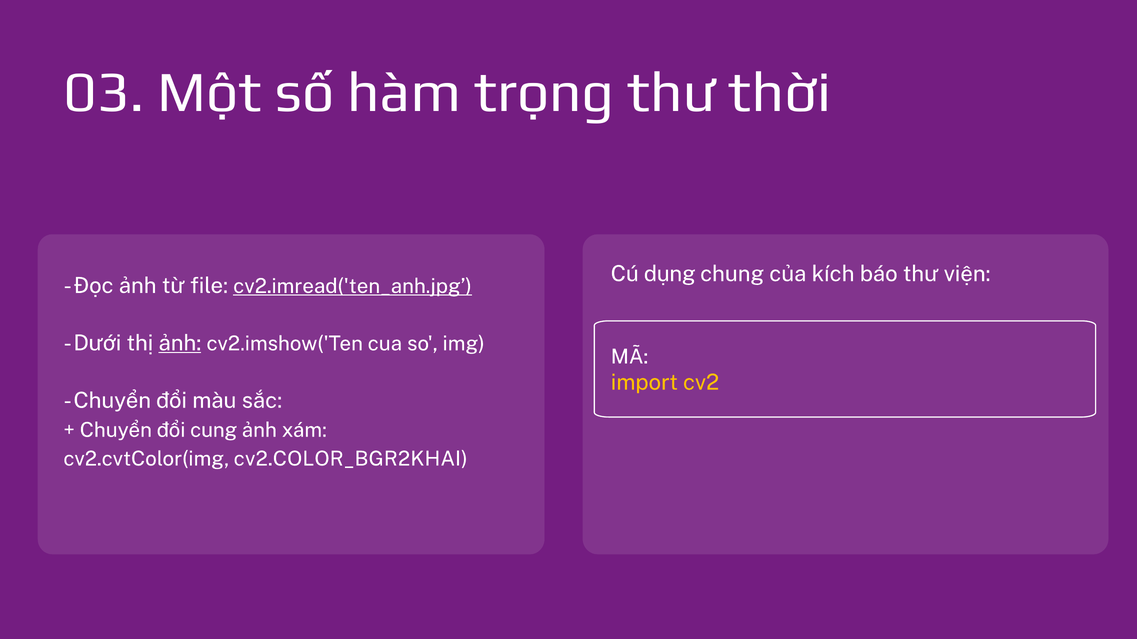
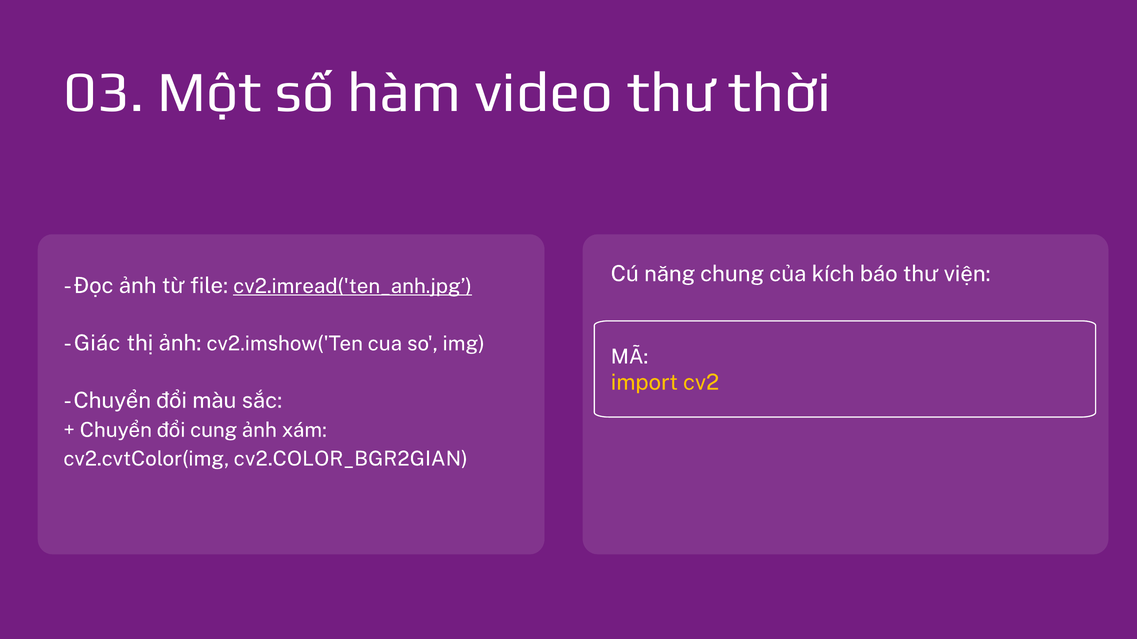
trọng: trọng -> video (544, 93)
dụng: dụng -> năng (670, 274)
Dưới: Dưới -> Giác (97, 343)
ảnh underline: present -> none (180, 343)
cv2.COLOR_BGR2KHAI: cv2.COLOR_BGR2KHAI -> cv2.COLOR_BGR2GIAN (351, 459)
